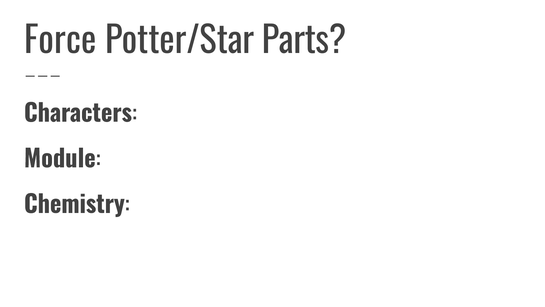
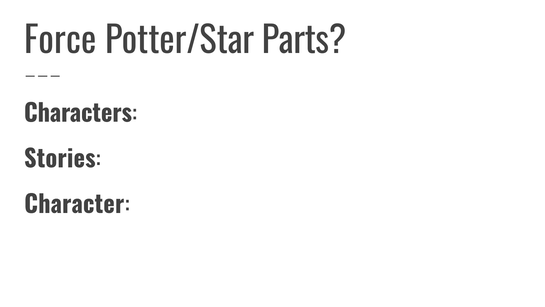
Module: Module -> Stories (60, 159)
Chemistry: Chemistry -> Character (74, 205)
